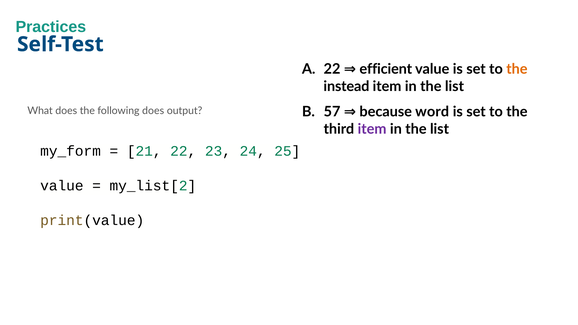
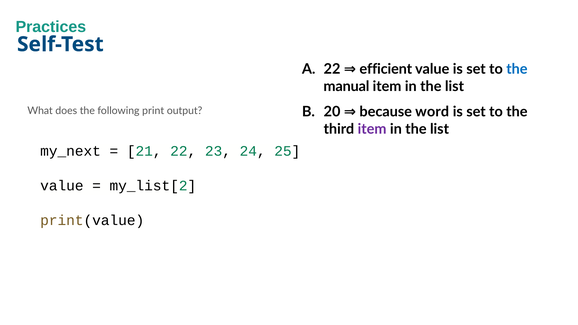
the colour: orange -> blue (517, 69)
instead: instead -> manual (346, 86)
57: 57 -> 20 (332, 112)
following does: does -> print (153, 111)
my_form: my_form -> my_next (71, 151)
